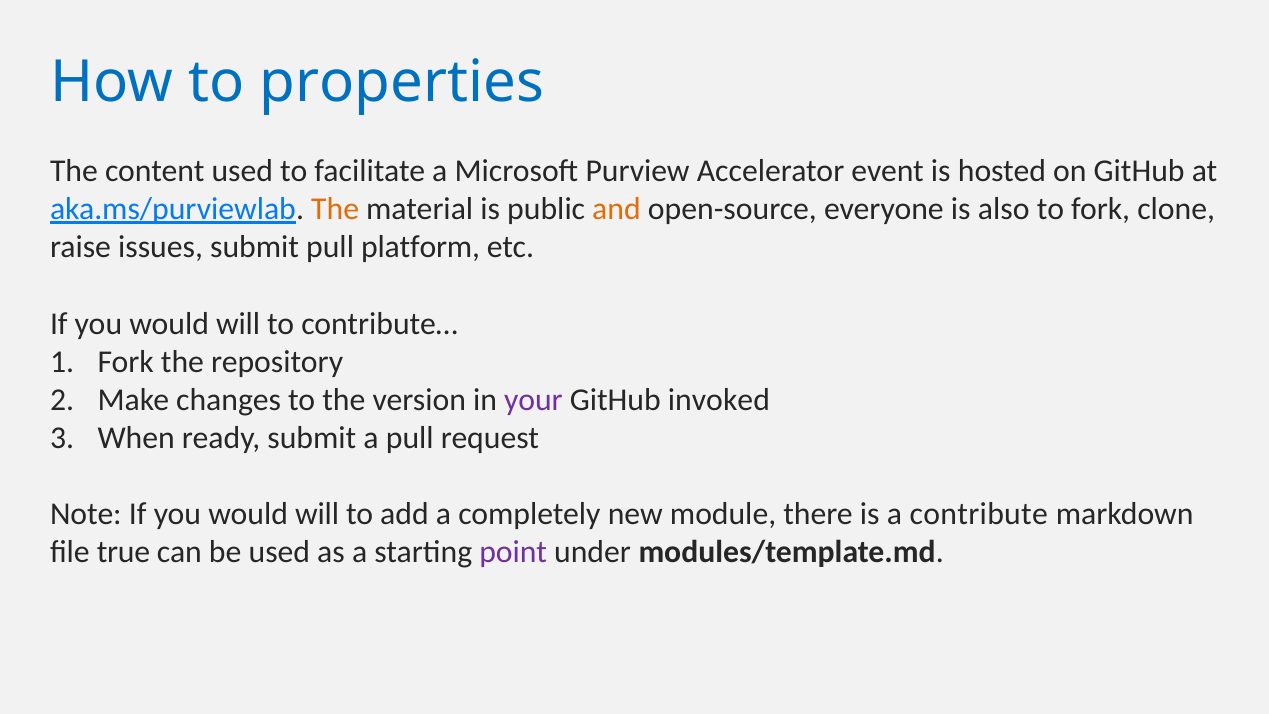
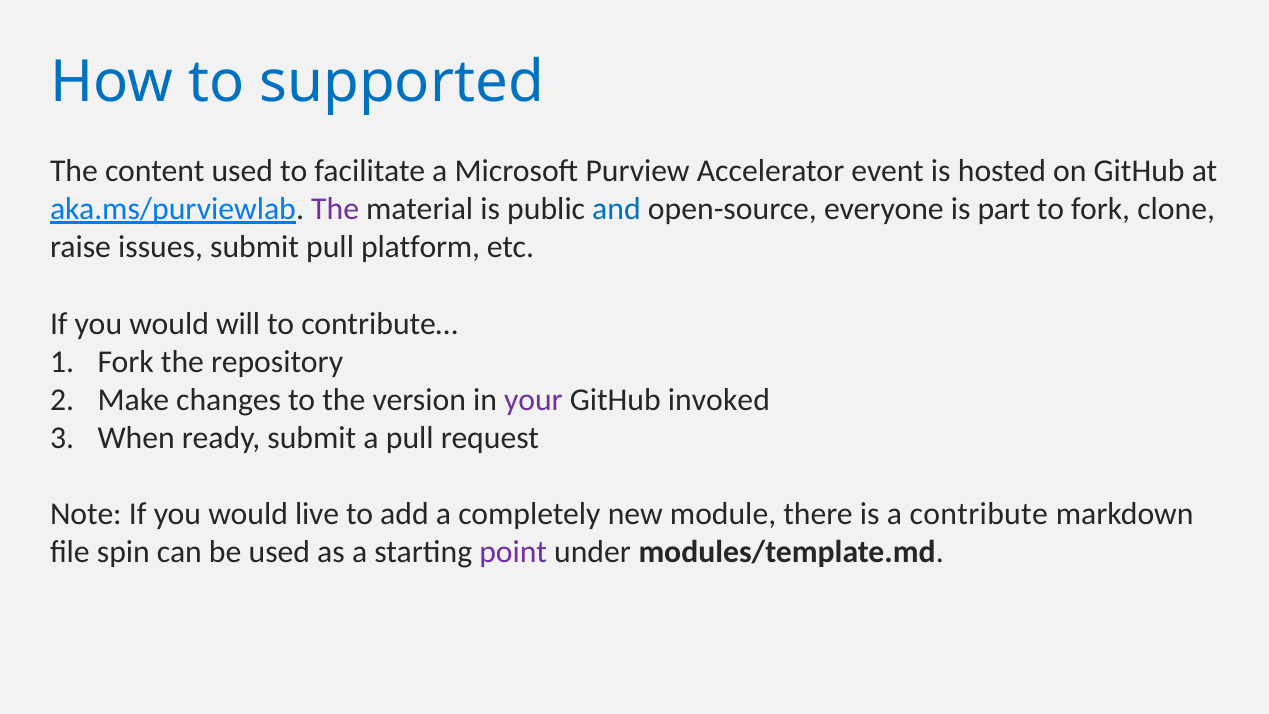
properties: properties -> supported (402, 82)
The colour: orange -> purple (335, 209)
and colour: orange -> blue (617, 209)
also: also -> part (1004, 209)
will: will -> live (317, 514)
true: true -> spin (123, 552)
